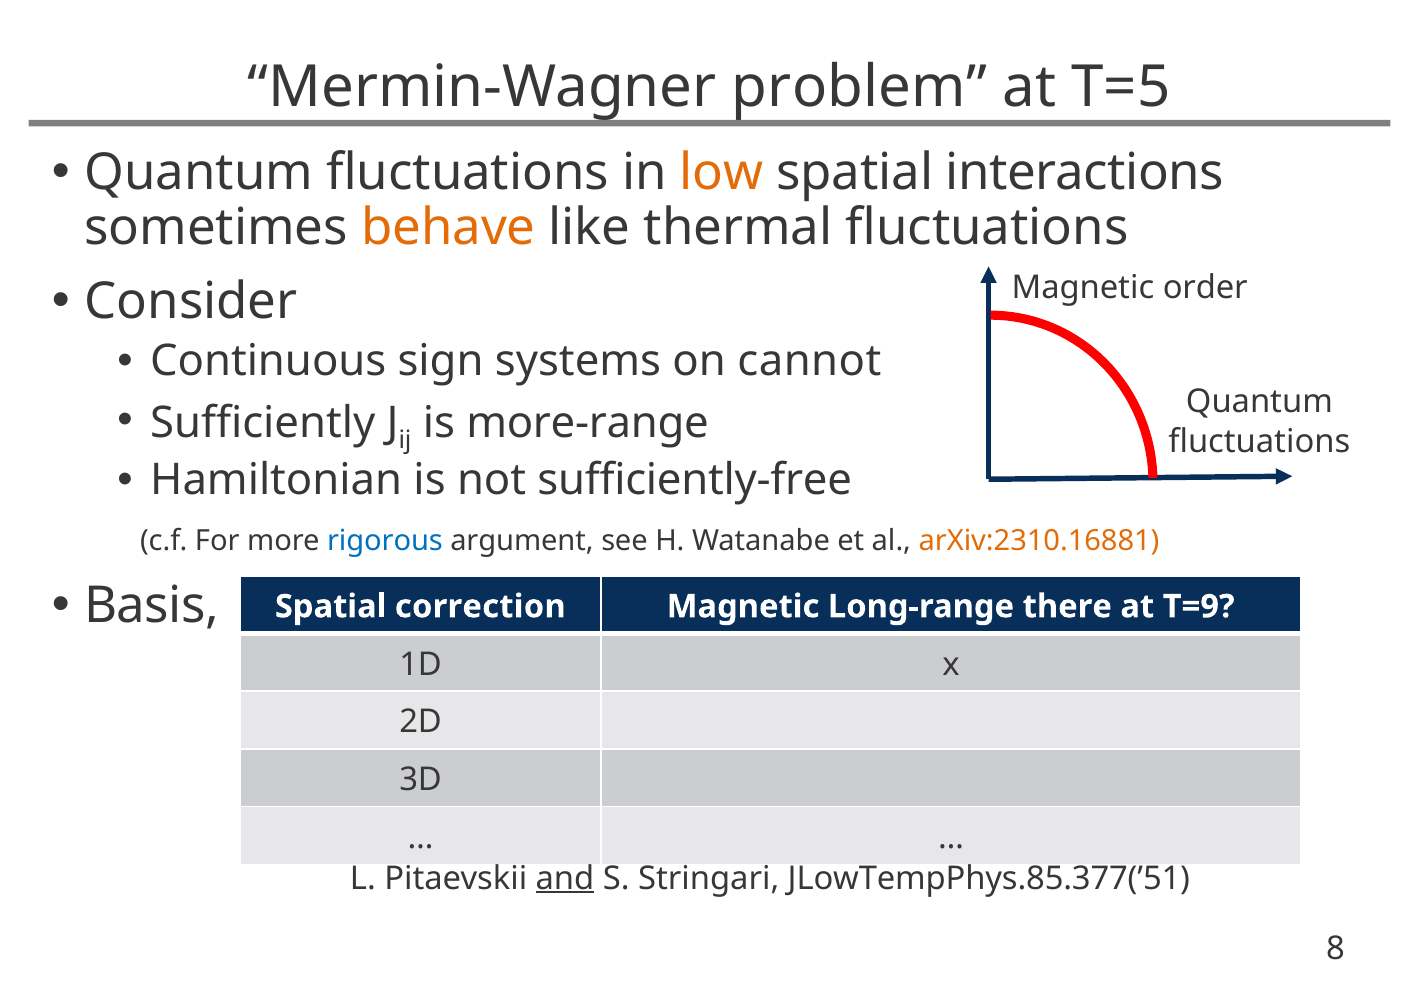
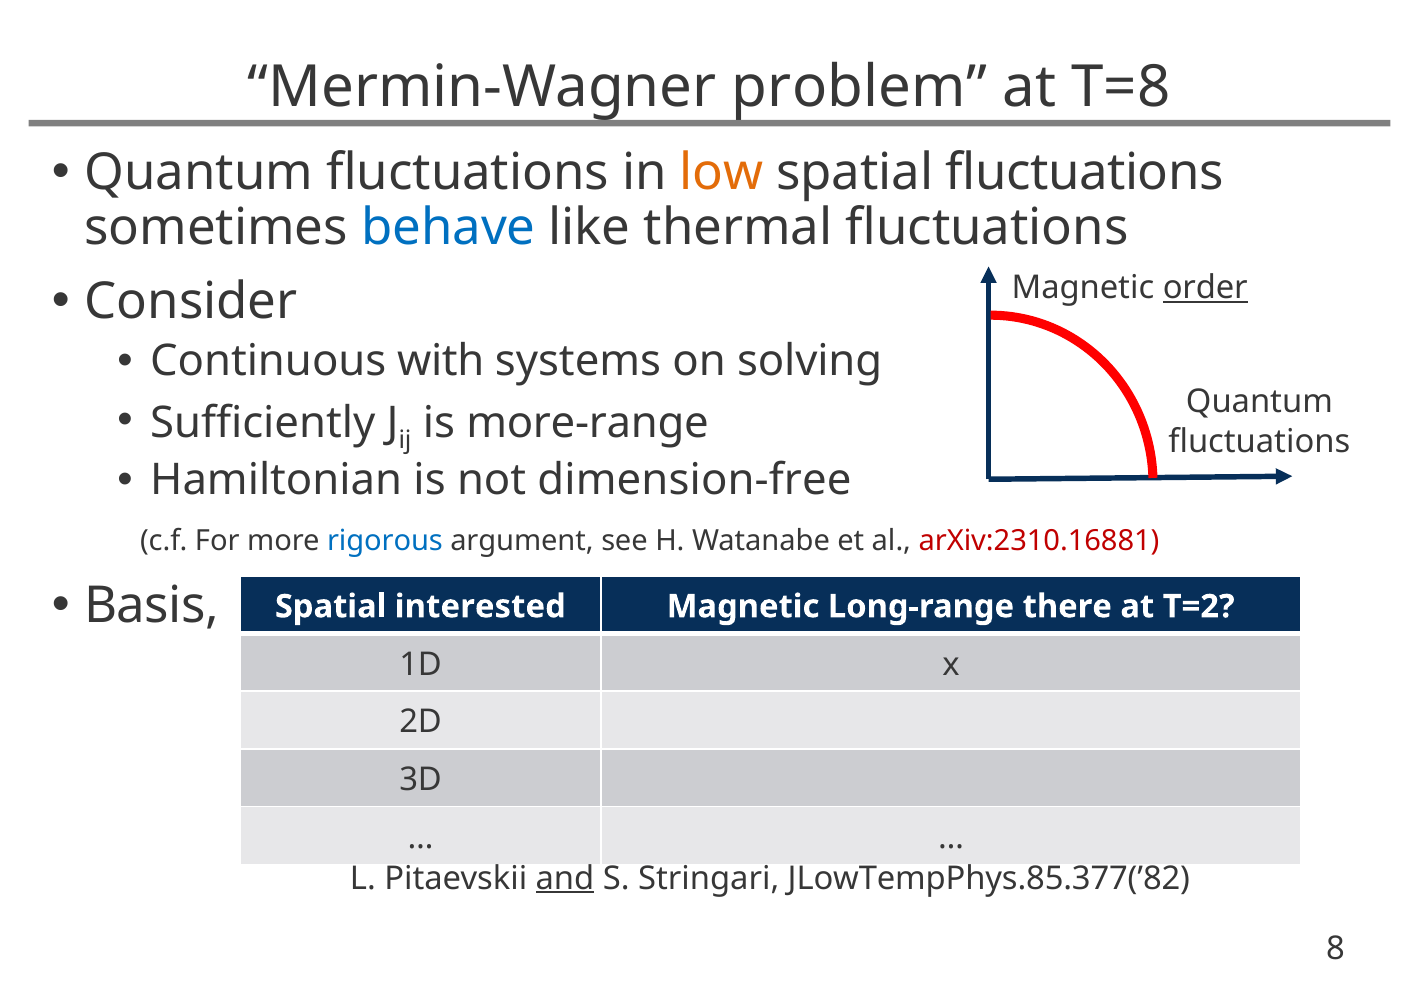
T=5: T=5 -> T=8 (1121, 88)
spatial interactions: interactions -> fluctuations (1085, 173)
behave colour: orange -> blue (448, 228)
order underline: none -> present (1205, 288)
sign: sign -> with (441, 362)
cannot: cannot -> solving (810, 362)
sufficiently-free: sufficiently-free -> dimension-free (694, 481)
arXiv:2310.16881 colour: orange -> red (1039, 542)
correction: correction -> interested (480, 607)
T=9: T=9 -> T=2 (1199, 607)
JLowTempPhys.85.377(’51: JLowTempPhys.85.377(’51 -> JLowTempPhys.85.377(’82 (989, 879)
